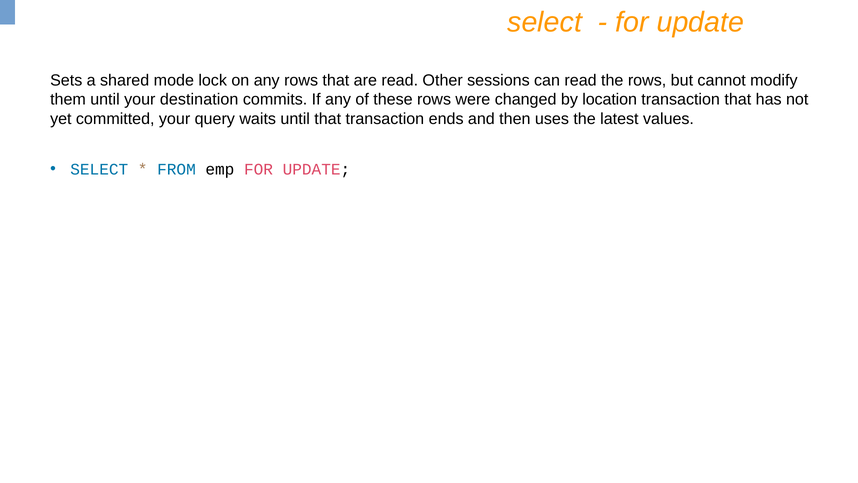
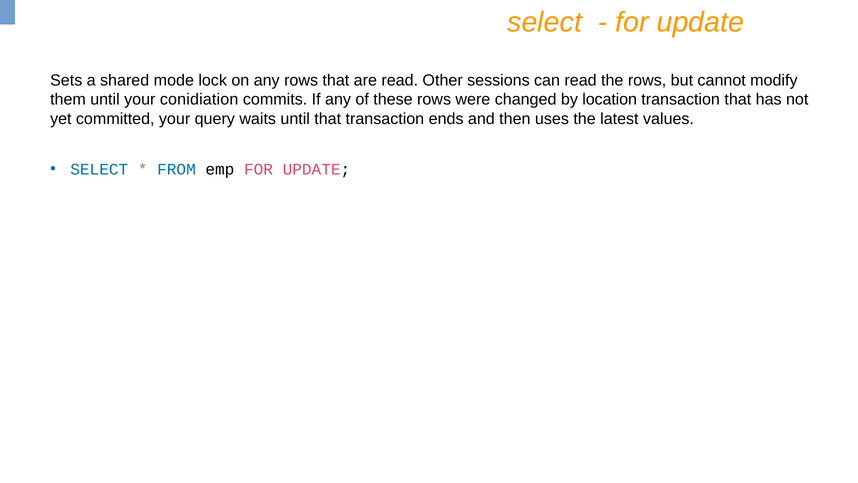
destination: destination -> conidiation (199, 99)
